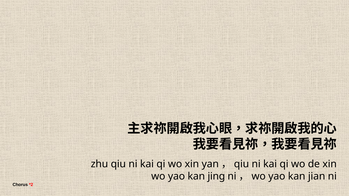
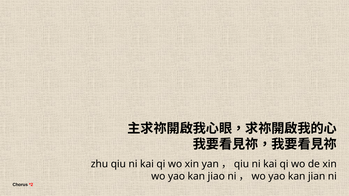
jing: jing -> jiao (216, 177)
